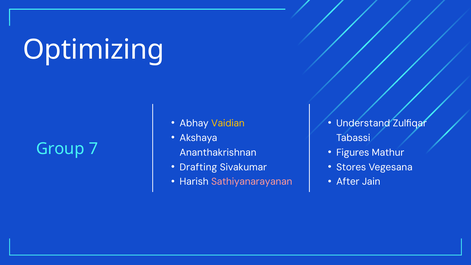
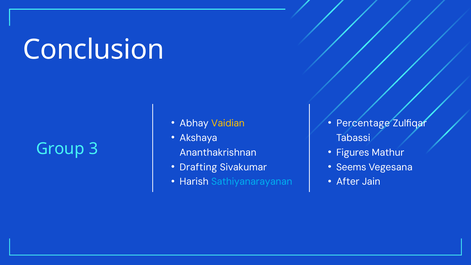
Optimizing: Optimizing -> Conclusion (94, 50)
Understand: Understand -> Percentage (363, 123)
7: 7 -> 3 (93, 149)
Stores: Stores -> Seems (351, 167)
Sathiyanarayanan colour: pink -> light blue (252, 182)
